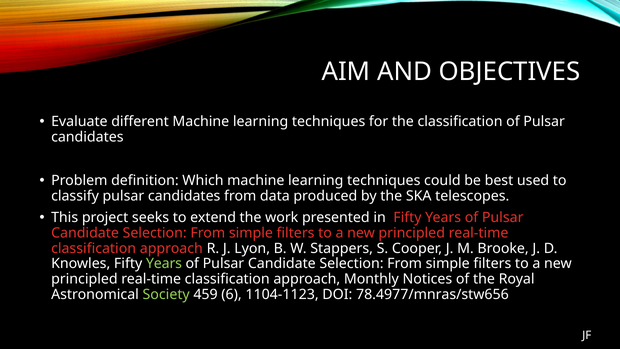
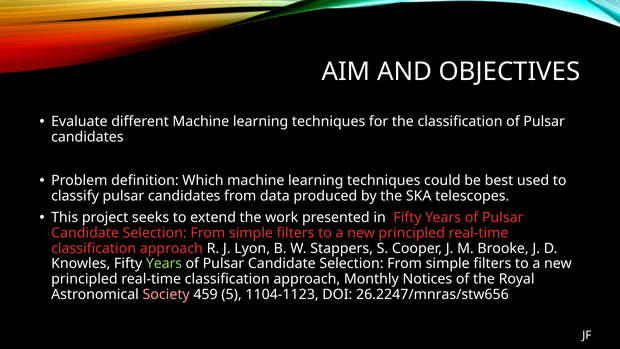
Society colour: light green -> pink (166, 294)
6: 6 -> 5 (232, 294)
78.4977/mnras/stw656: 78.4977/mnras/stw656 -> 26.2247/mnras/stw656 (432, 294)
